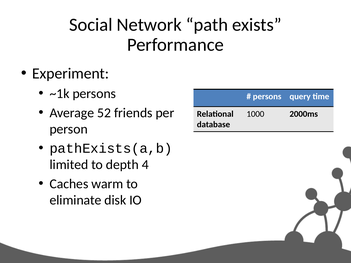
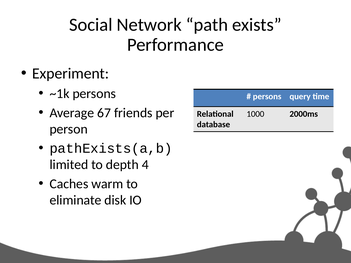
52: 52 -> 67 (104, 113)
